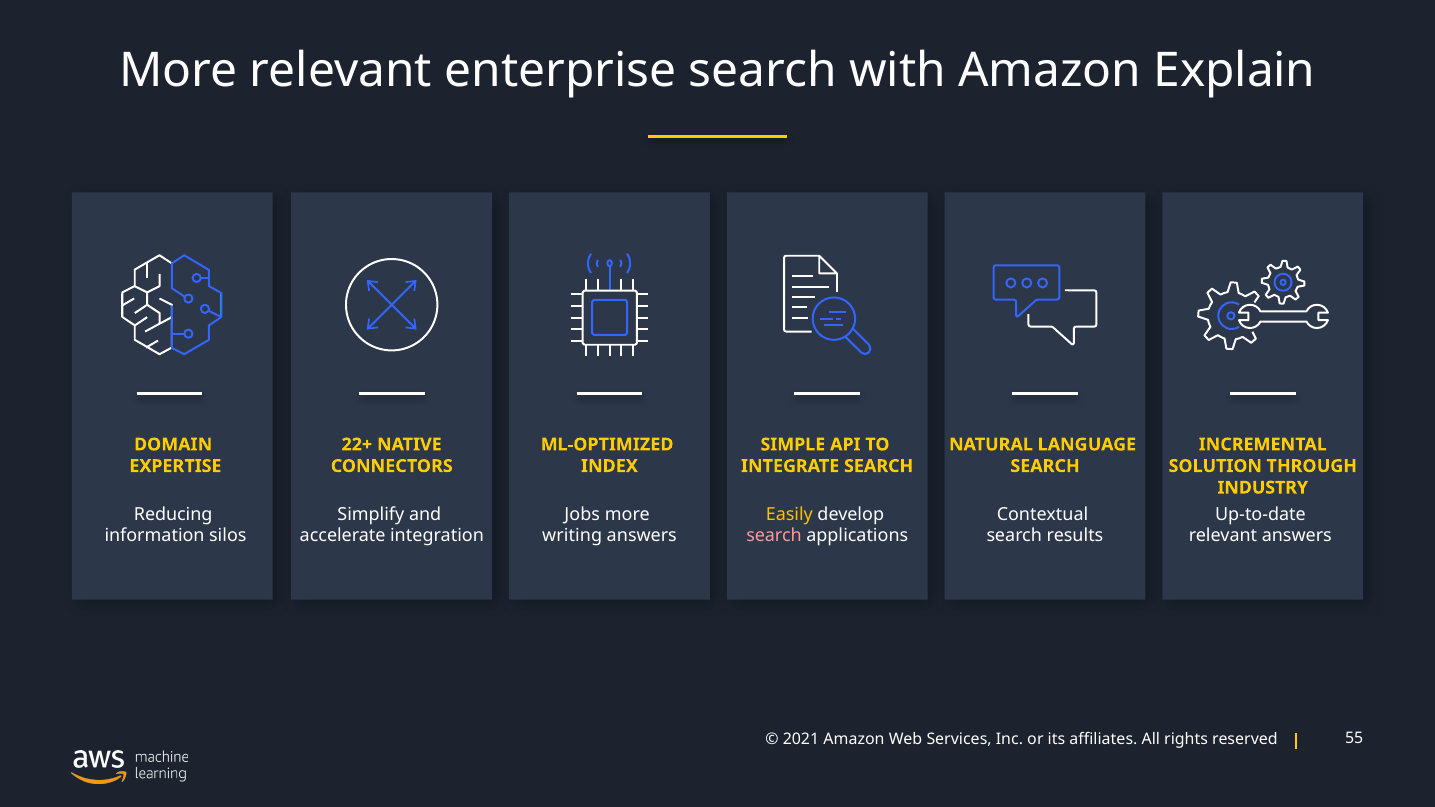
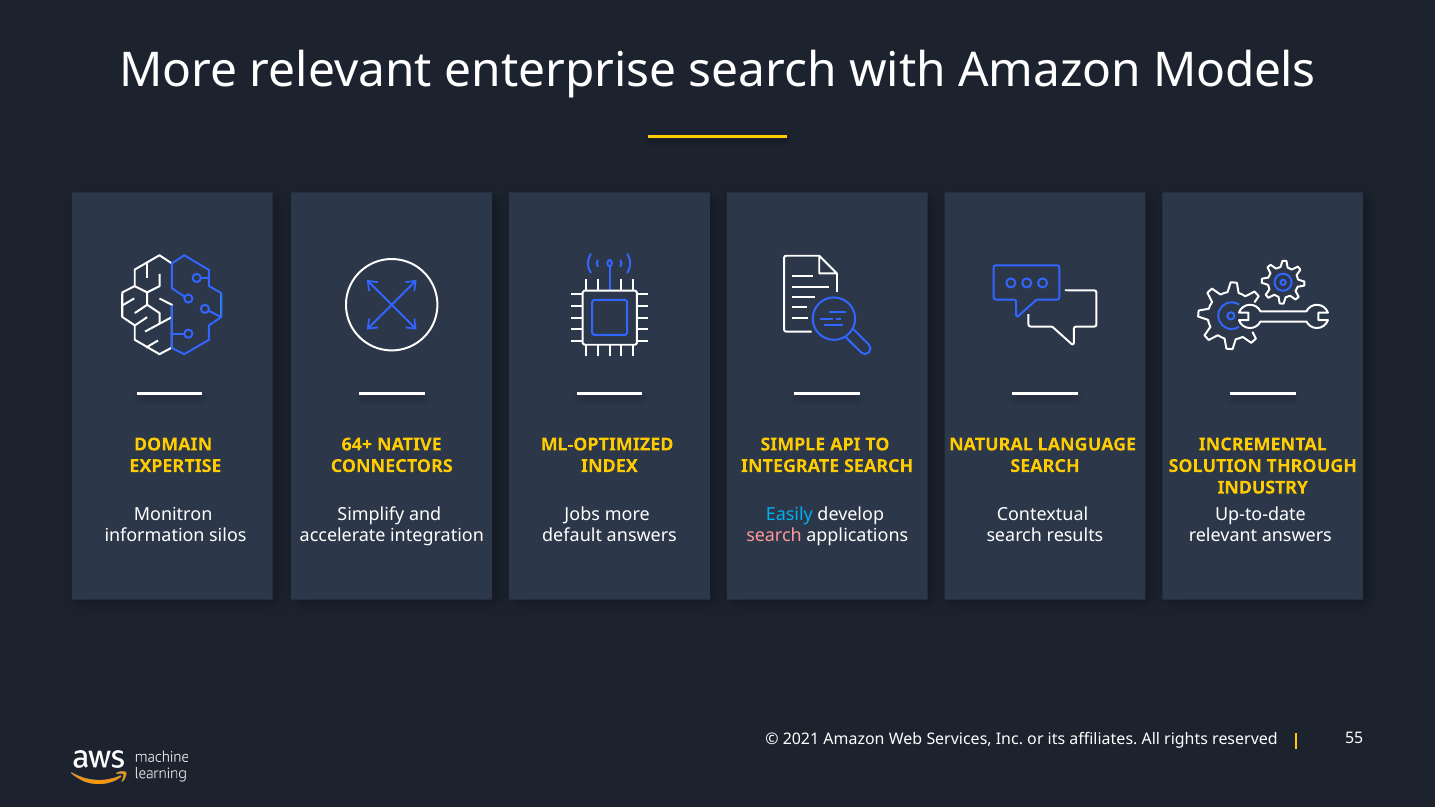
Explain: Explain -> Models (1235, 70)
22+: 22+ -> 64+ (357, 445)
Reducing: Reducing -> Monitron (173, 514)
Easily colour: yellow -> light blue (789, 514)
writing: writing -> default (572, 536)
